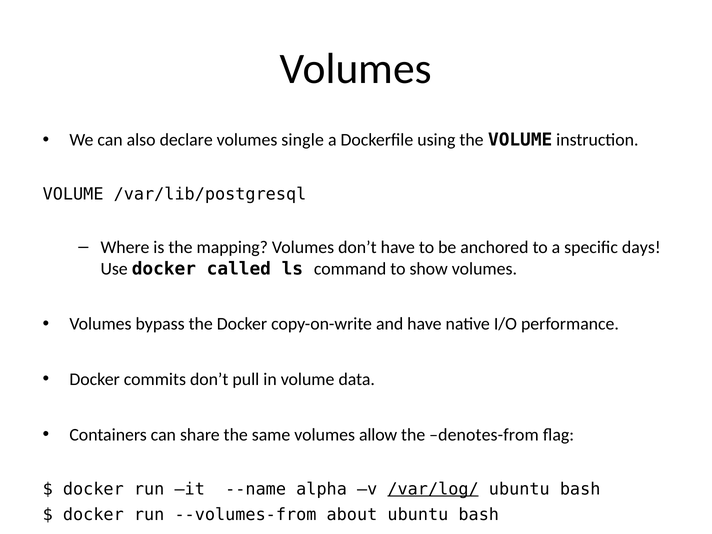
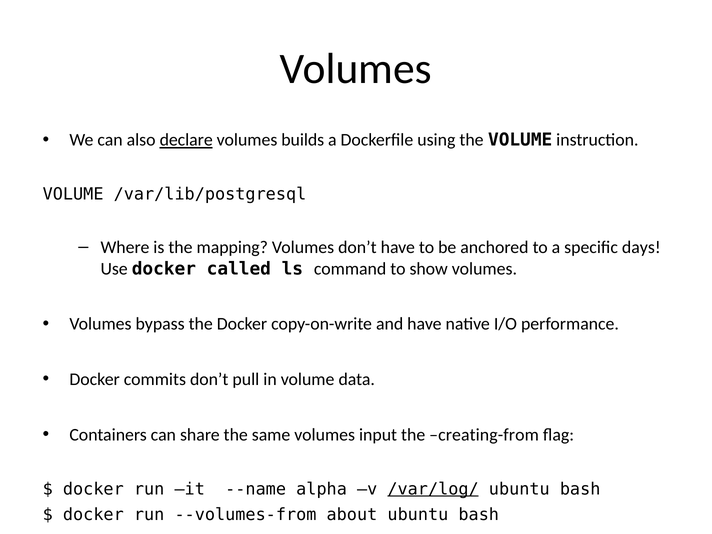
declare underline: none -> present (186, 140)
single: single -> builds (303, 140)
allow: allow -> input (378, 435)
denotes-from: denotes-from -> creating-from (484, 435)
